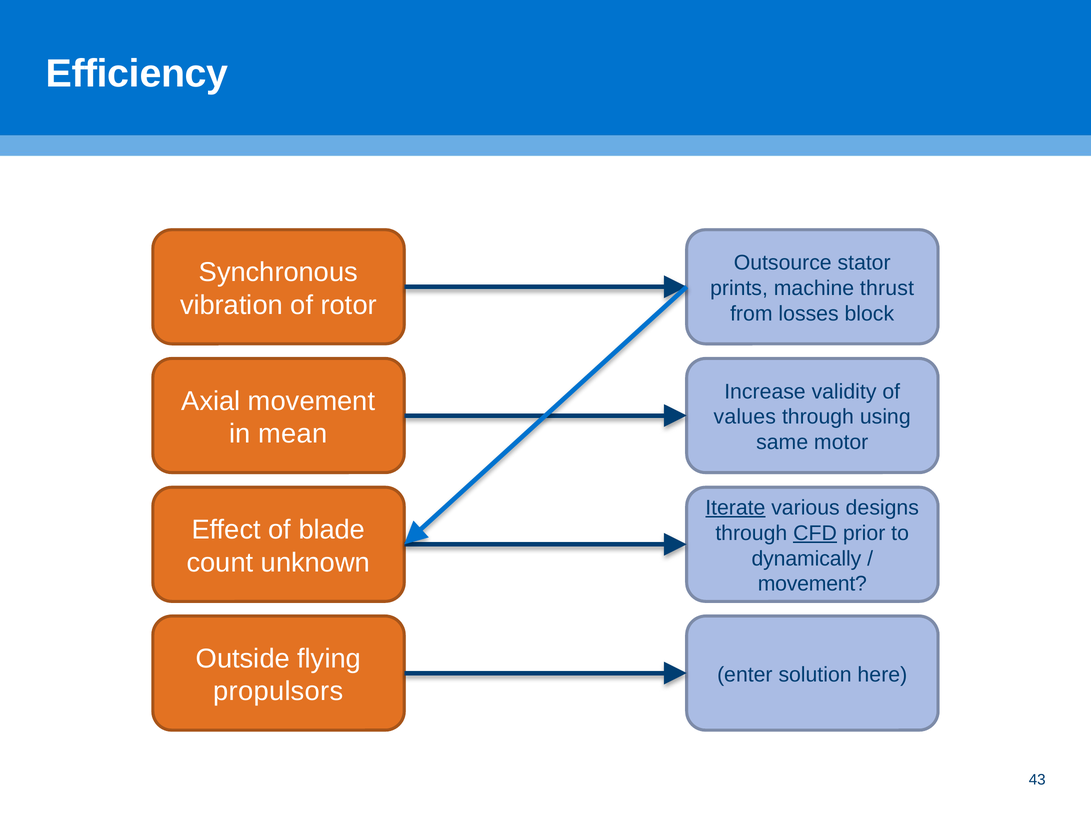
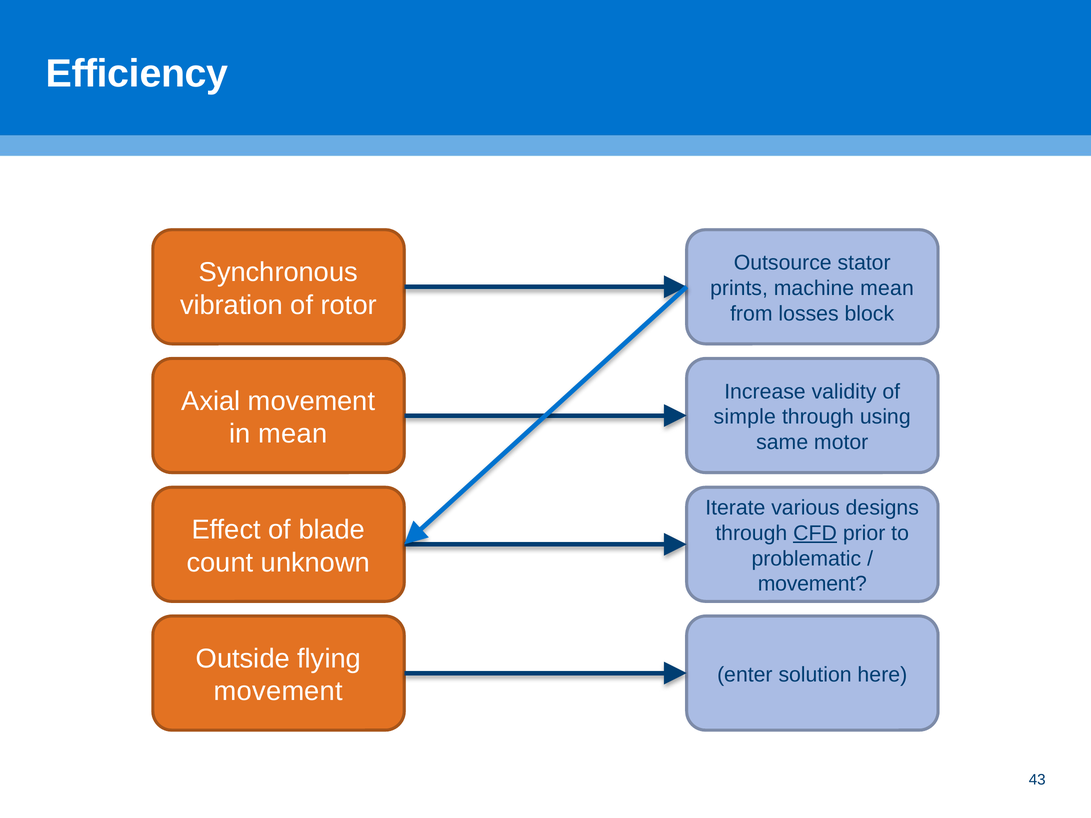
machine thrust: thrust -> mean (887, 288)
values: values -> simple (745, 417)
Iterate underline: present -> none (735, 508)
dynamically: dynamically -> problematic (806, 559)
propulsors: propulsors -> movement (278, 692)
